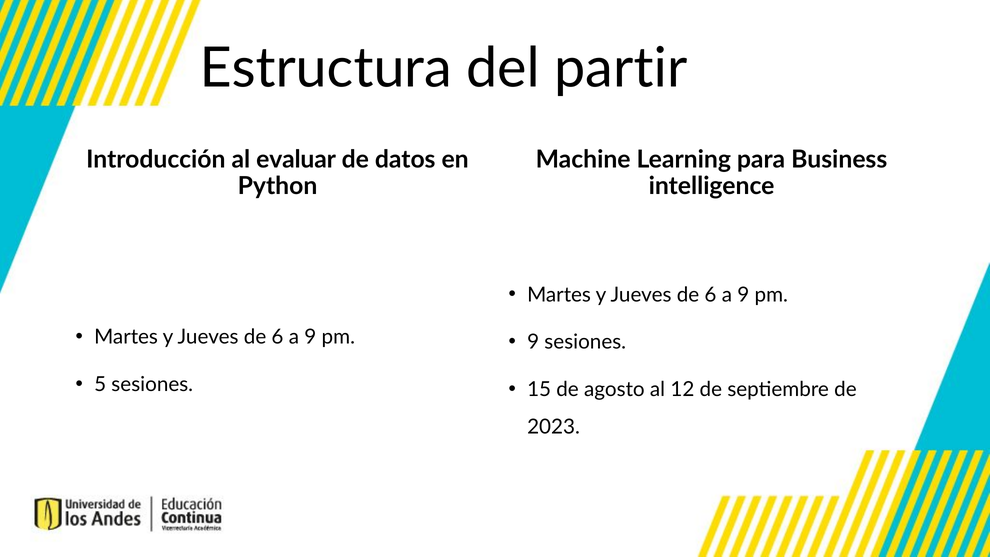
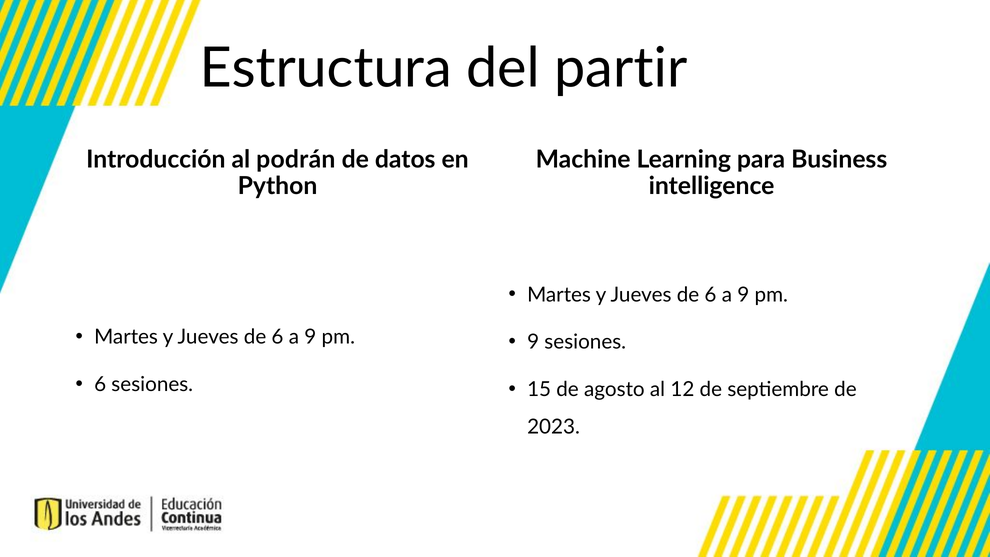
evaluar: evaluar -> podrán (296, 159)
5: 5 -> 6 (100, 384)
